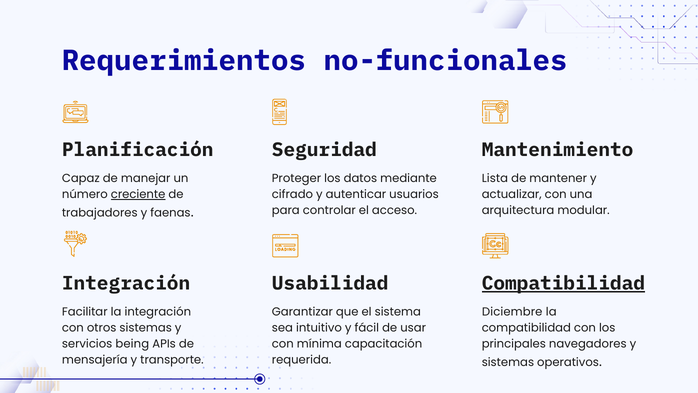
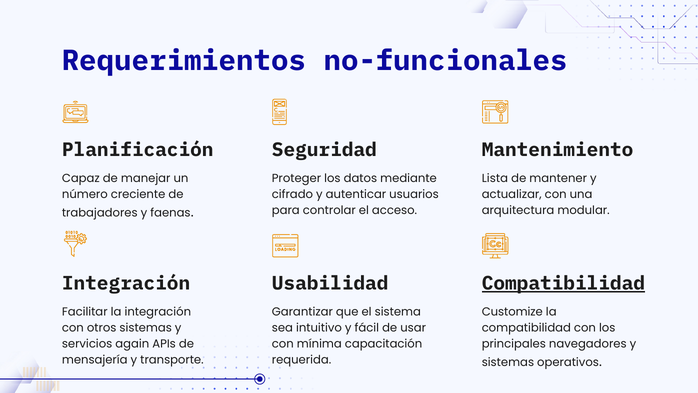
creciente underline: present -> none (138, 194)
Diciembre: Diciembre -> Customize (512, 311)
being: being -> again (132, 344)
